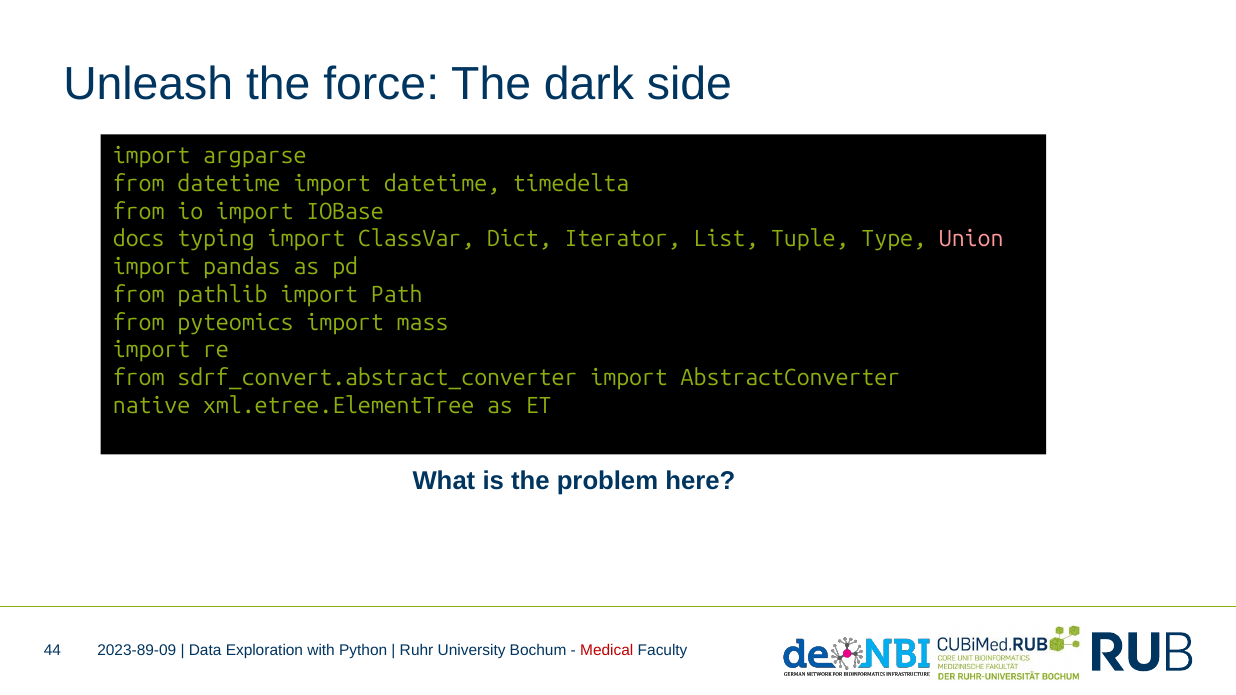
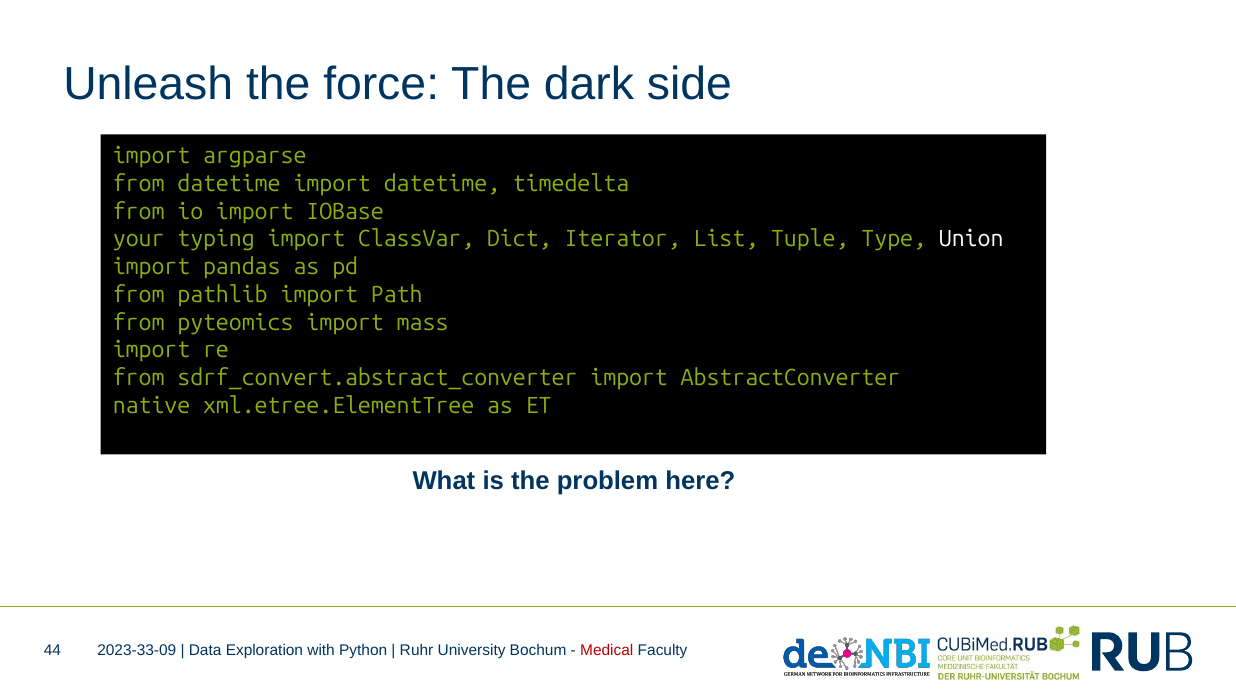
docs: docs -> your (139, 239)
Union colour: pink -> white (971, 239)
2023-89-09: 2023-89-09 -> 2023-33-09 (137, 651)
